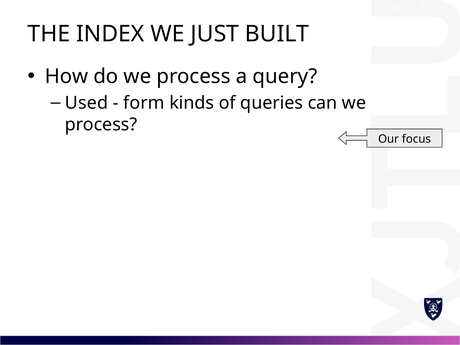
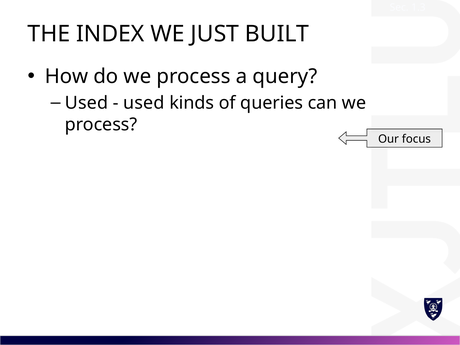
form: form -> used (144, 103)
